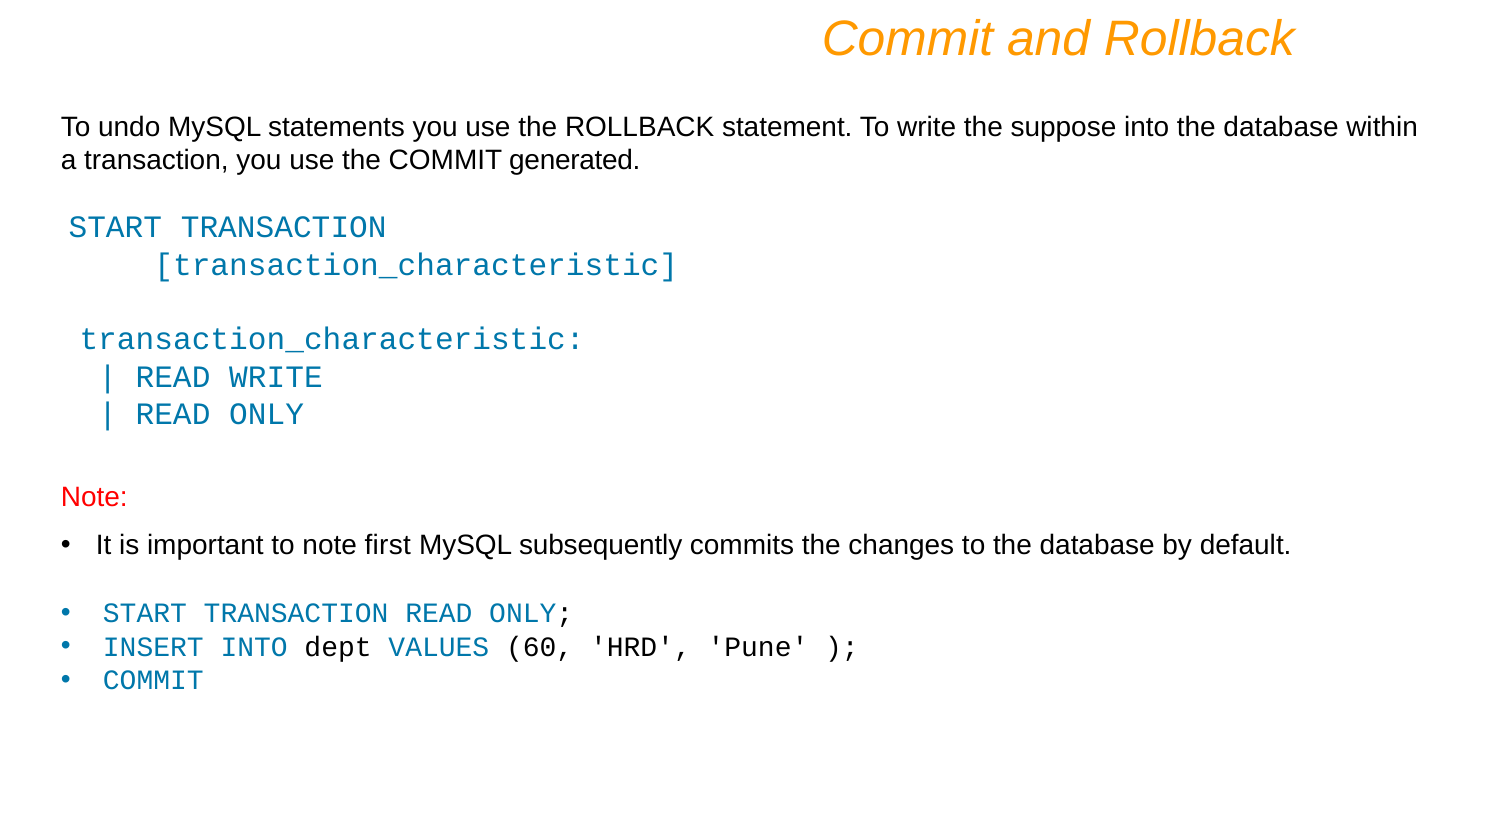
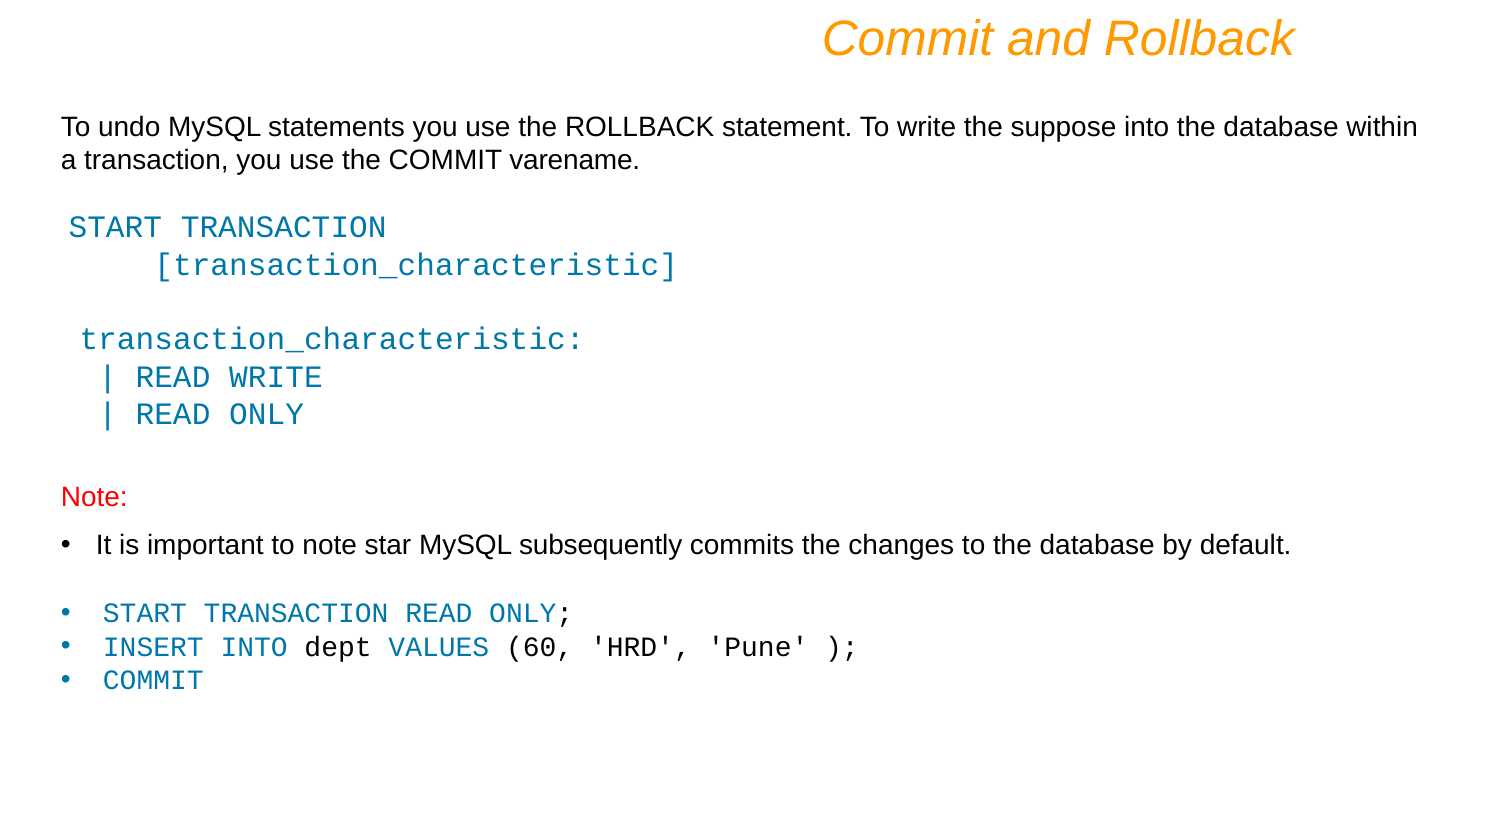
generated: generated -> varename (575, 160)
first: first -> star (388, 546)
